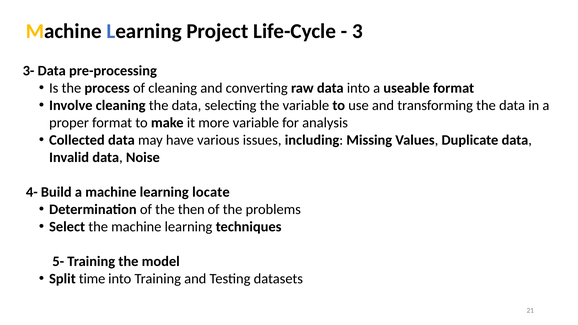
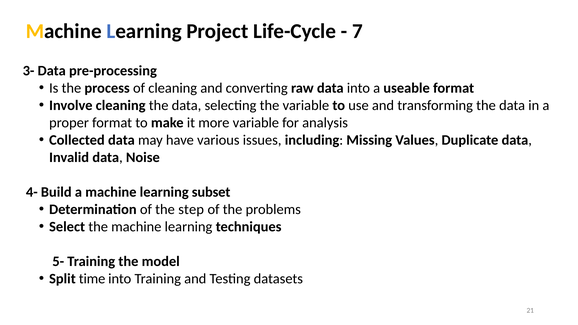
3: 3 -> 7 (357, 31)
locate: locate -> subset (211, 192)
then: then -> step (191, 210)
